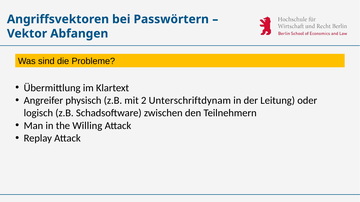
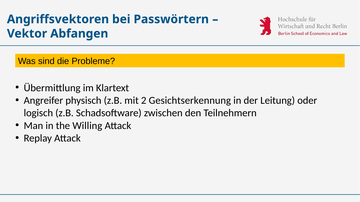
Unterschriftdynam: Unterschriftdynam -> Gesichtserkennung (190, 101)
